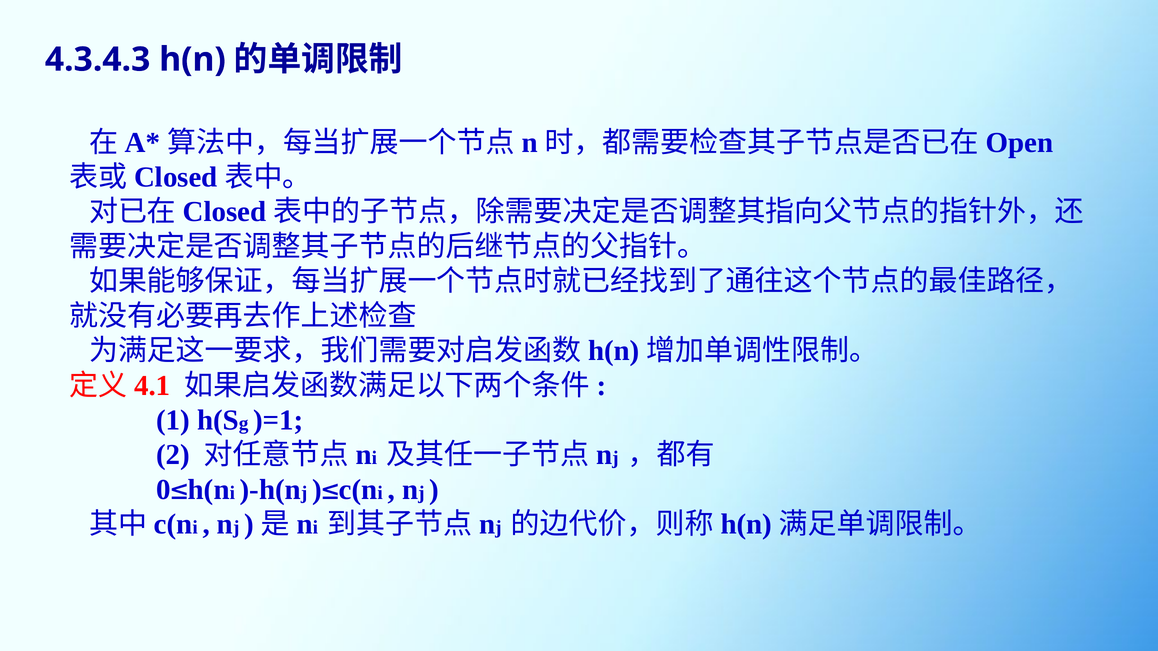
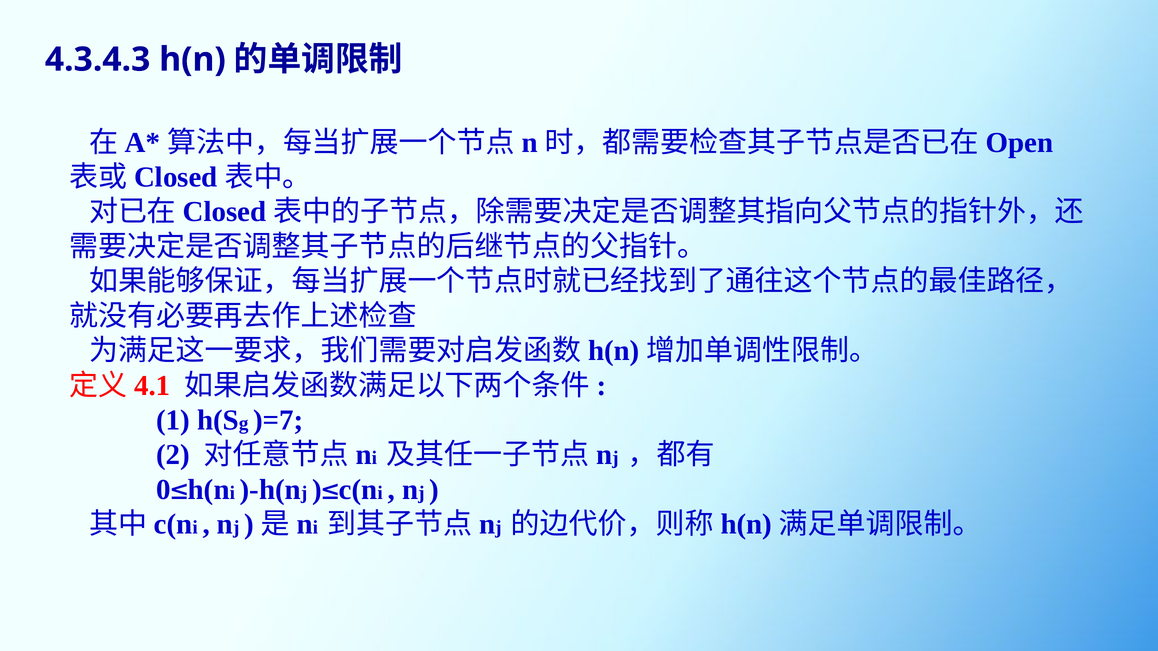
)=1: )=1 -> )=7 (278, 420)
